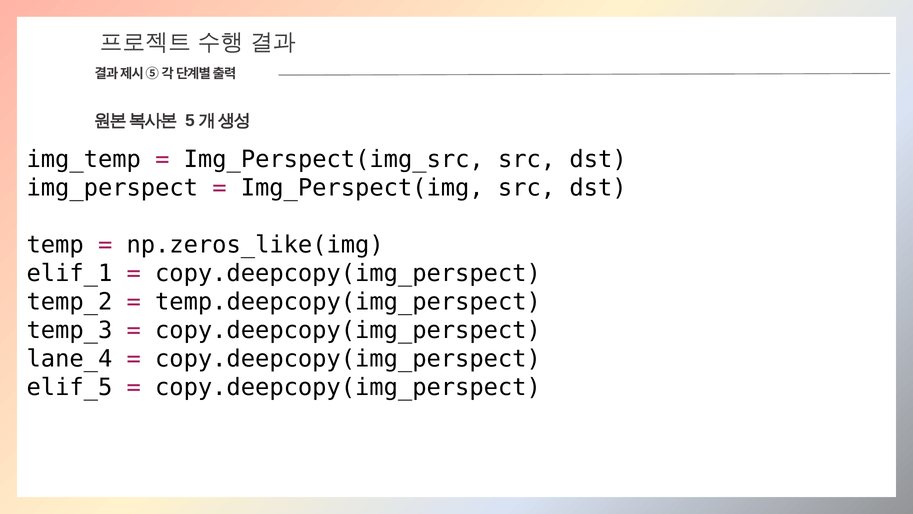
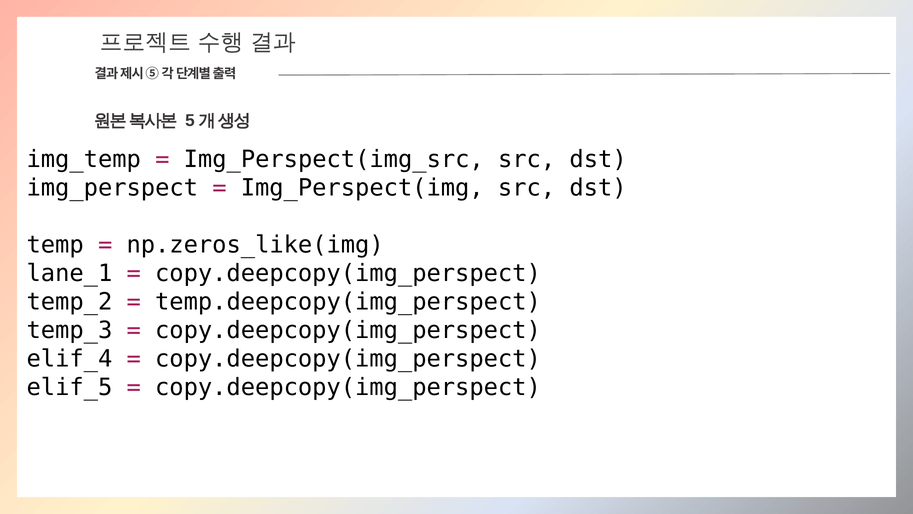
elif_1: elif_1 -> lane_1 (69, 273)
lane_4: lane_4 -> elif_4 (69, 359)
